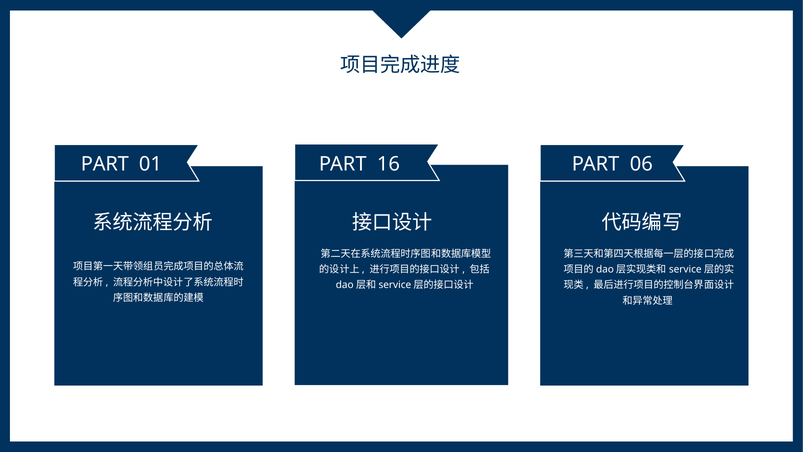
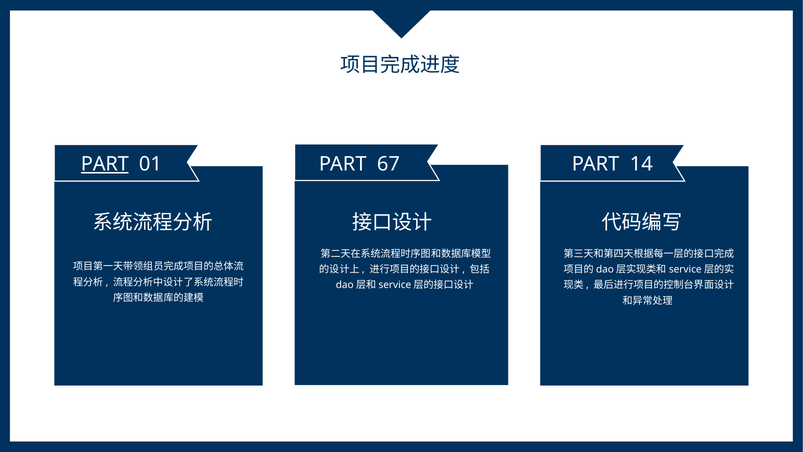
PART underline: none -> present (105, 164)
16: 16 -> 67 (388, 164)
06: 06 -> 14 (641, 164)
